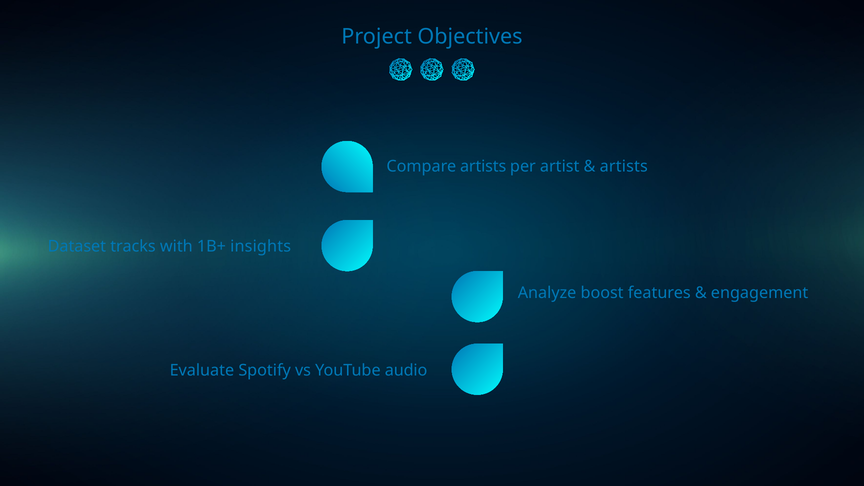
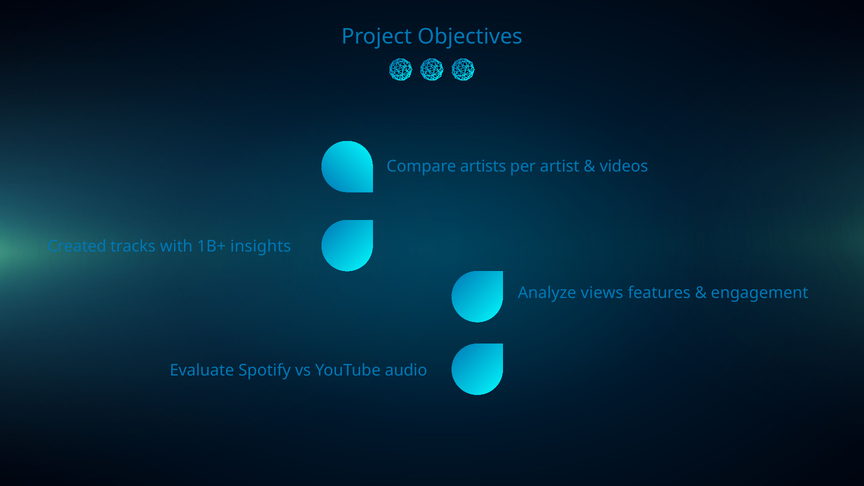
artists: artists -> videos (624, 166)
Dataset: Dataset -> Created (77, 247)
boost: boost -> views (602, 293)
